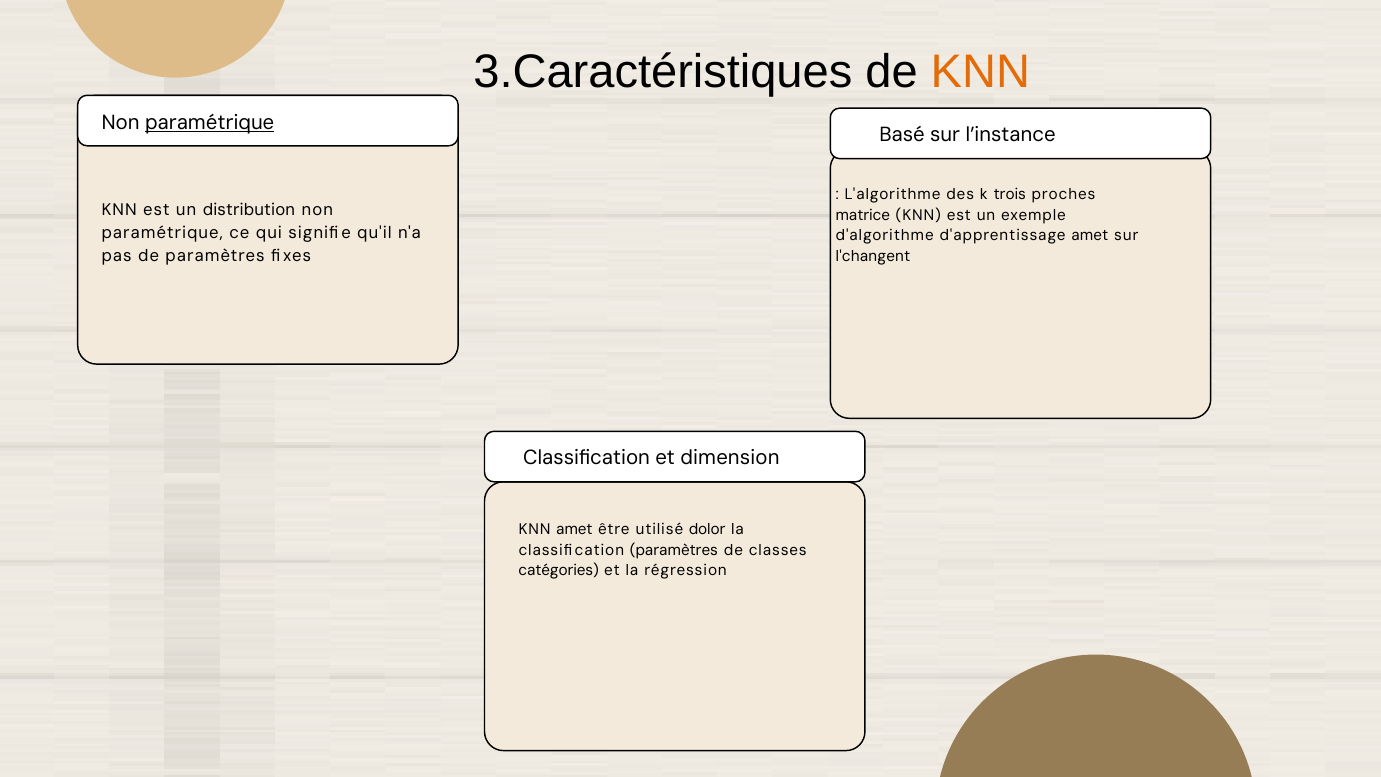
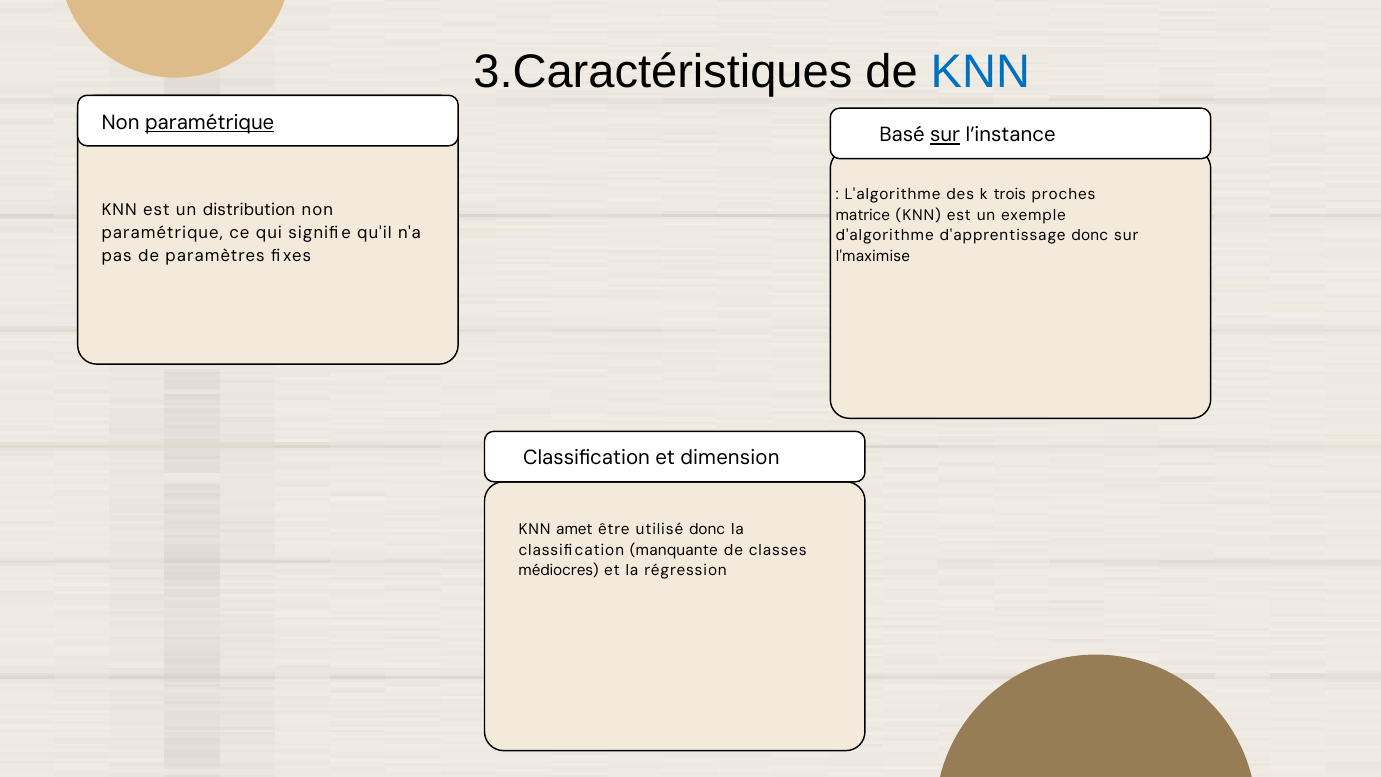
KNN colour: orange -> blue (980, 72)
sur underline: none -> present (945, 135)
d'apprentissage amet: amet -> donc (1090, 236)
l'changent: l'changent -> l'maximise (873, 256)
utilisé dolor: dolor -> donc (707, 529)
classification paramètres: paramètres -> manquante (674, 550)
catégories: catégories -> médiocres (559, 571)
